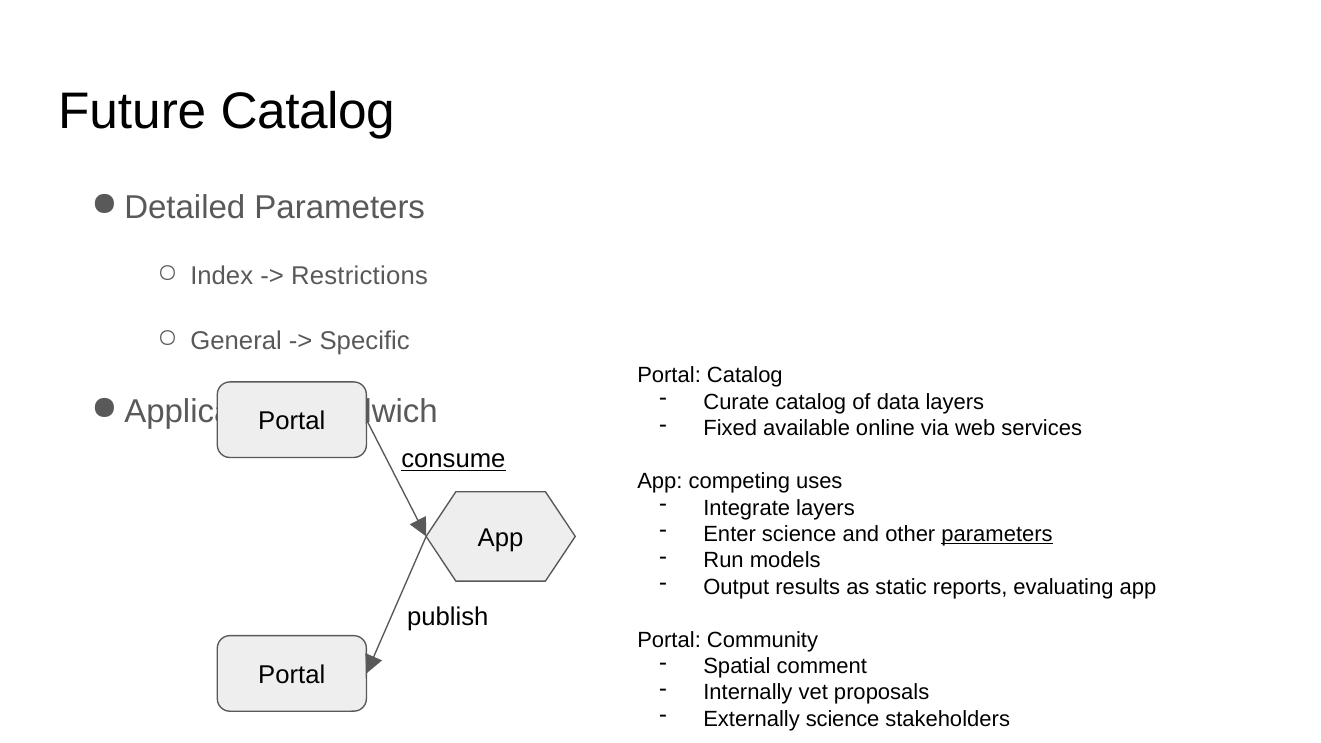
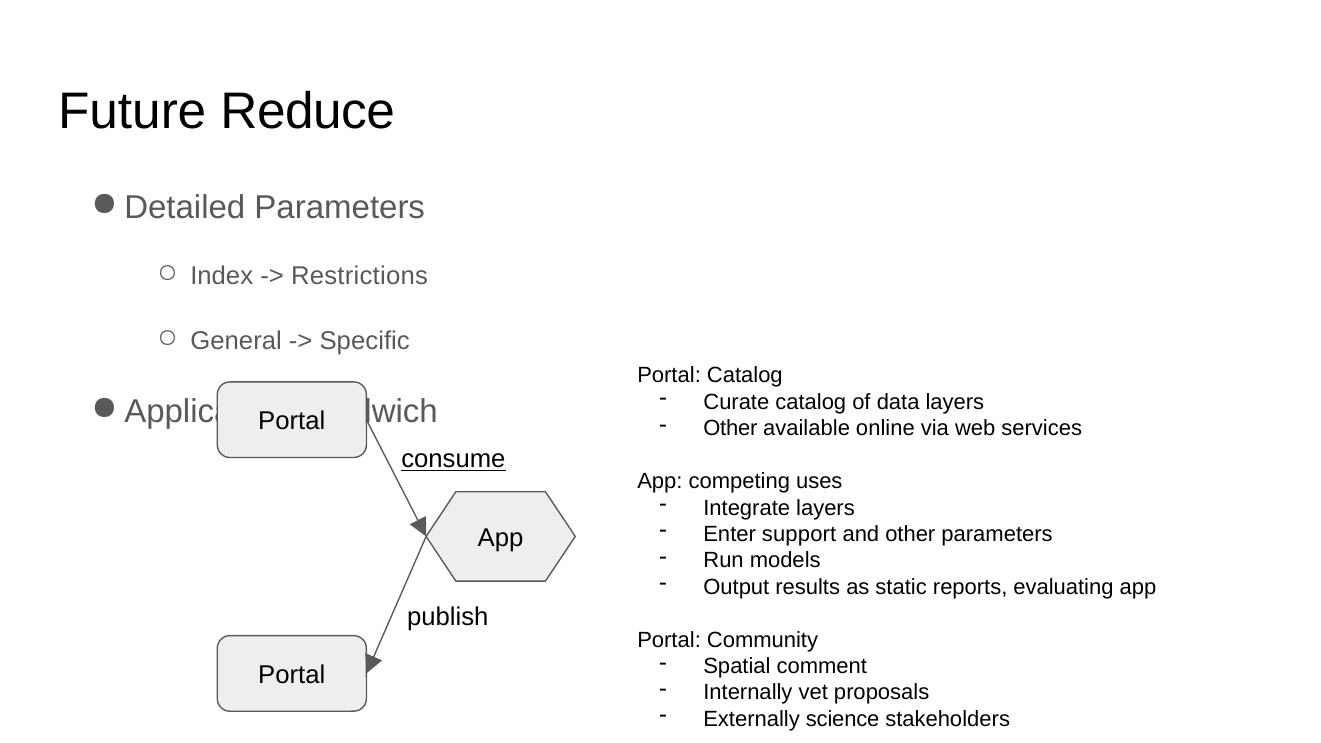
Future Catalog: Catalog -> Reduce (308, 112)
Fixed: Fixed -> Other (730, 429)
Enter science: science -> support (799, 534)
parameters underline: present -> none (997, 534)
